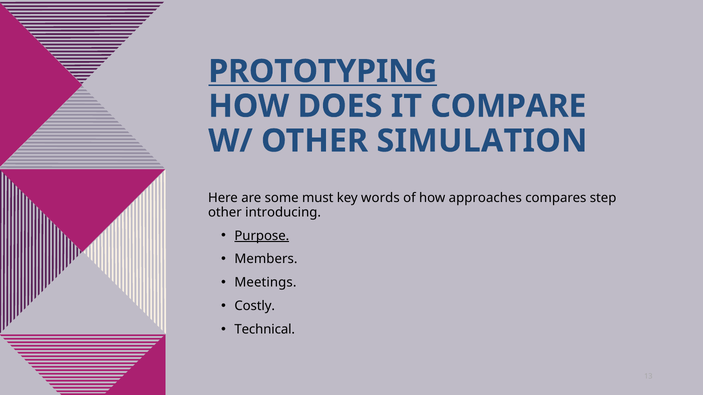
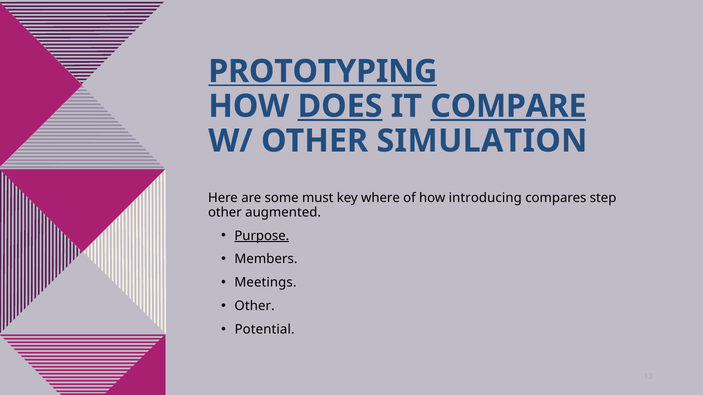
DOES underline: none -> present (340, 106)
COMPARE underline: none -> present (508, 106)
words: words -> where (380, 198)
approaches: approaches -> introducing (485, 198)
introducing: introducing -> augmented (283, 213)
Costly: Costly -> Other (255, 306)
Technical: Technical -> Potential (265, 330)
